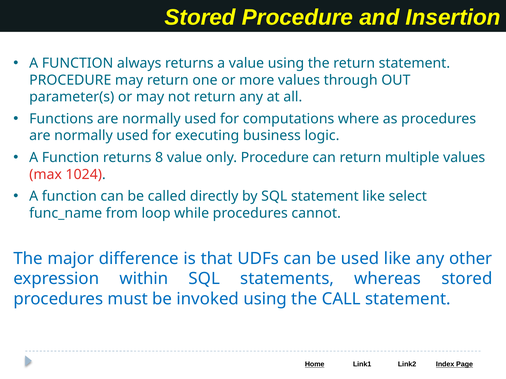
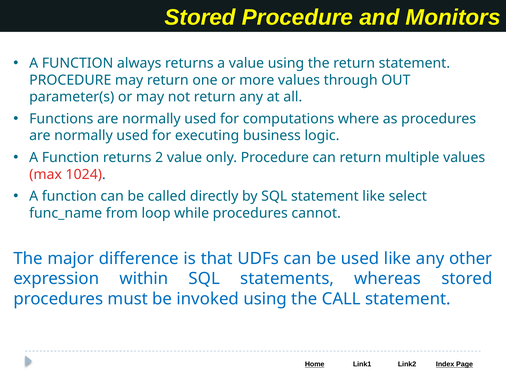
Insertion: Insertion -> Monitors (453, 18)
8: 8 -> 2 (159, 158)
